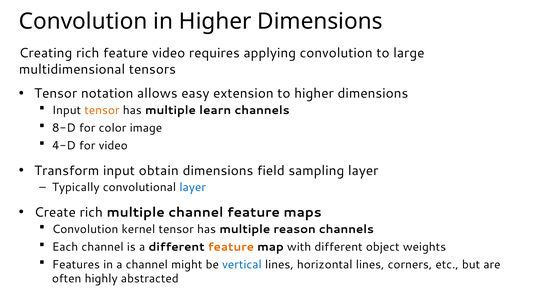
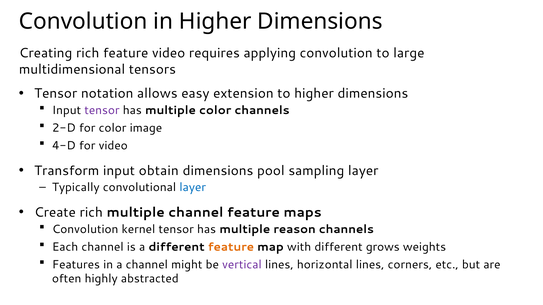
tensor colour: orange -> purple (102, 110)
multiple learn: learn -> color (215, 110)
8-D: 8-D -> 2-D (64, 128)
field: field -> pool (271, 171)
object: object -> grows (383, 247)
vertical colour: blue -> purple (242, 265)
